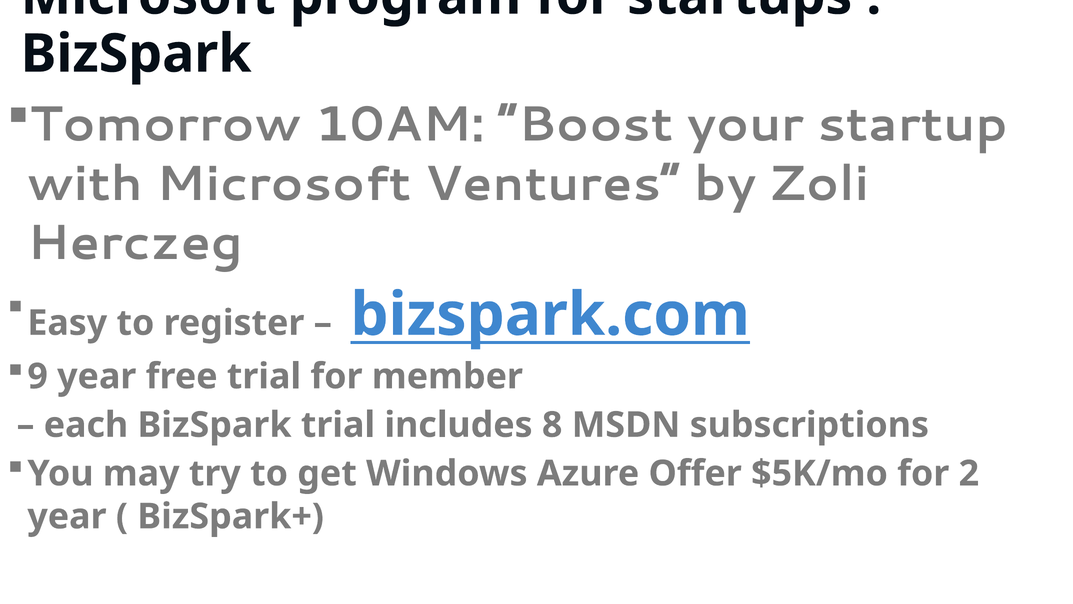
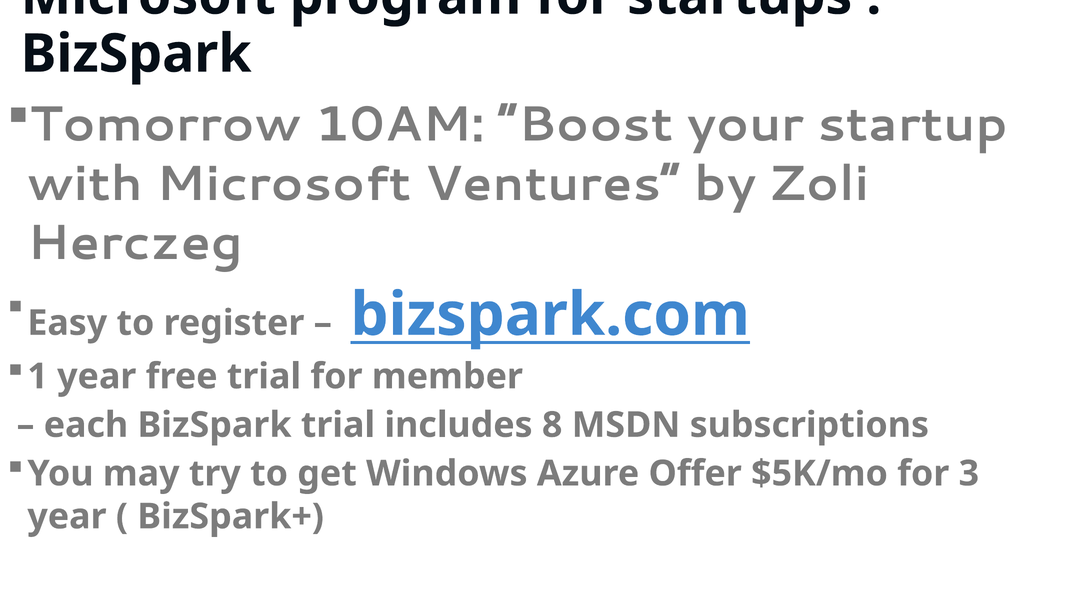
9: 9 -> 1 (38, 376)
2: 2 -> 3 (969, 473)
